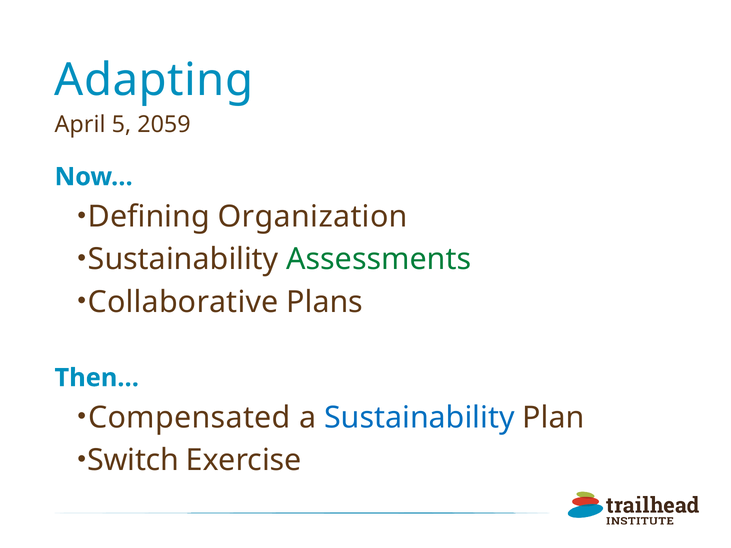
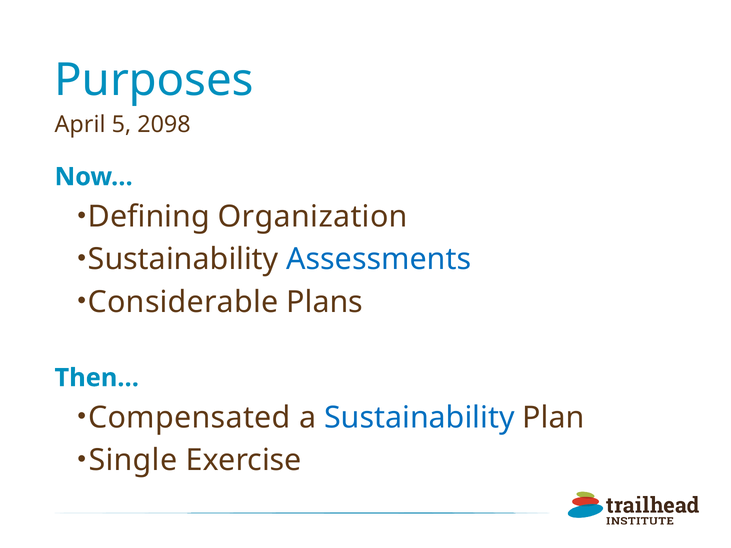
Adapting: Adapting -> Purposes (154, 80)
2059: 2059 -> 2098 (164, 124)
Assessments colour: green -> blue (379, 260)
Collaborative: Collaborative -> Considerable (183, 302)
Switch: Switch -> Single (133, 461)
